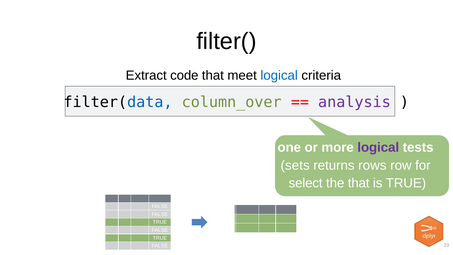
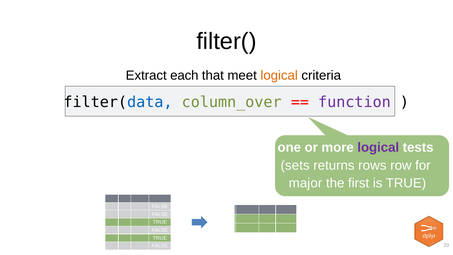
code: code -> each (184, 76)
logical colour: blue -> orange (279, 76)
analysis: analysis -> function (354, 102)
select: select -> major (305, 183)
the that: that -> first (359, 183)
